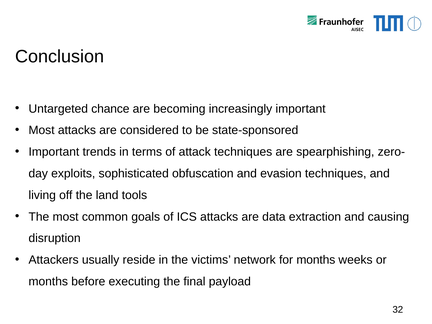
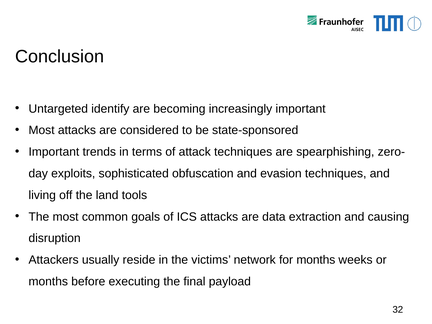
chance: chance -> identify (110, 109)
